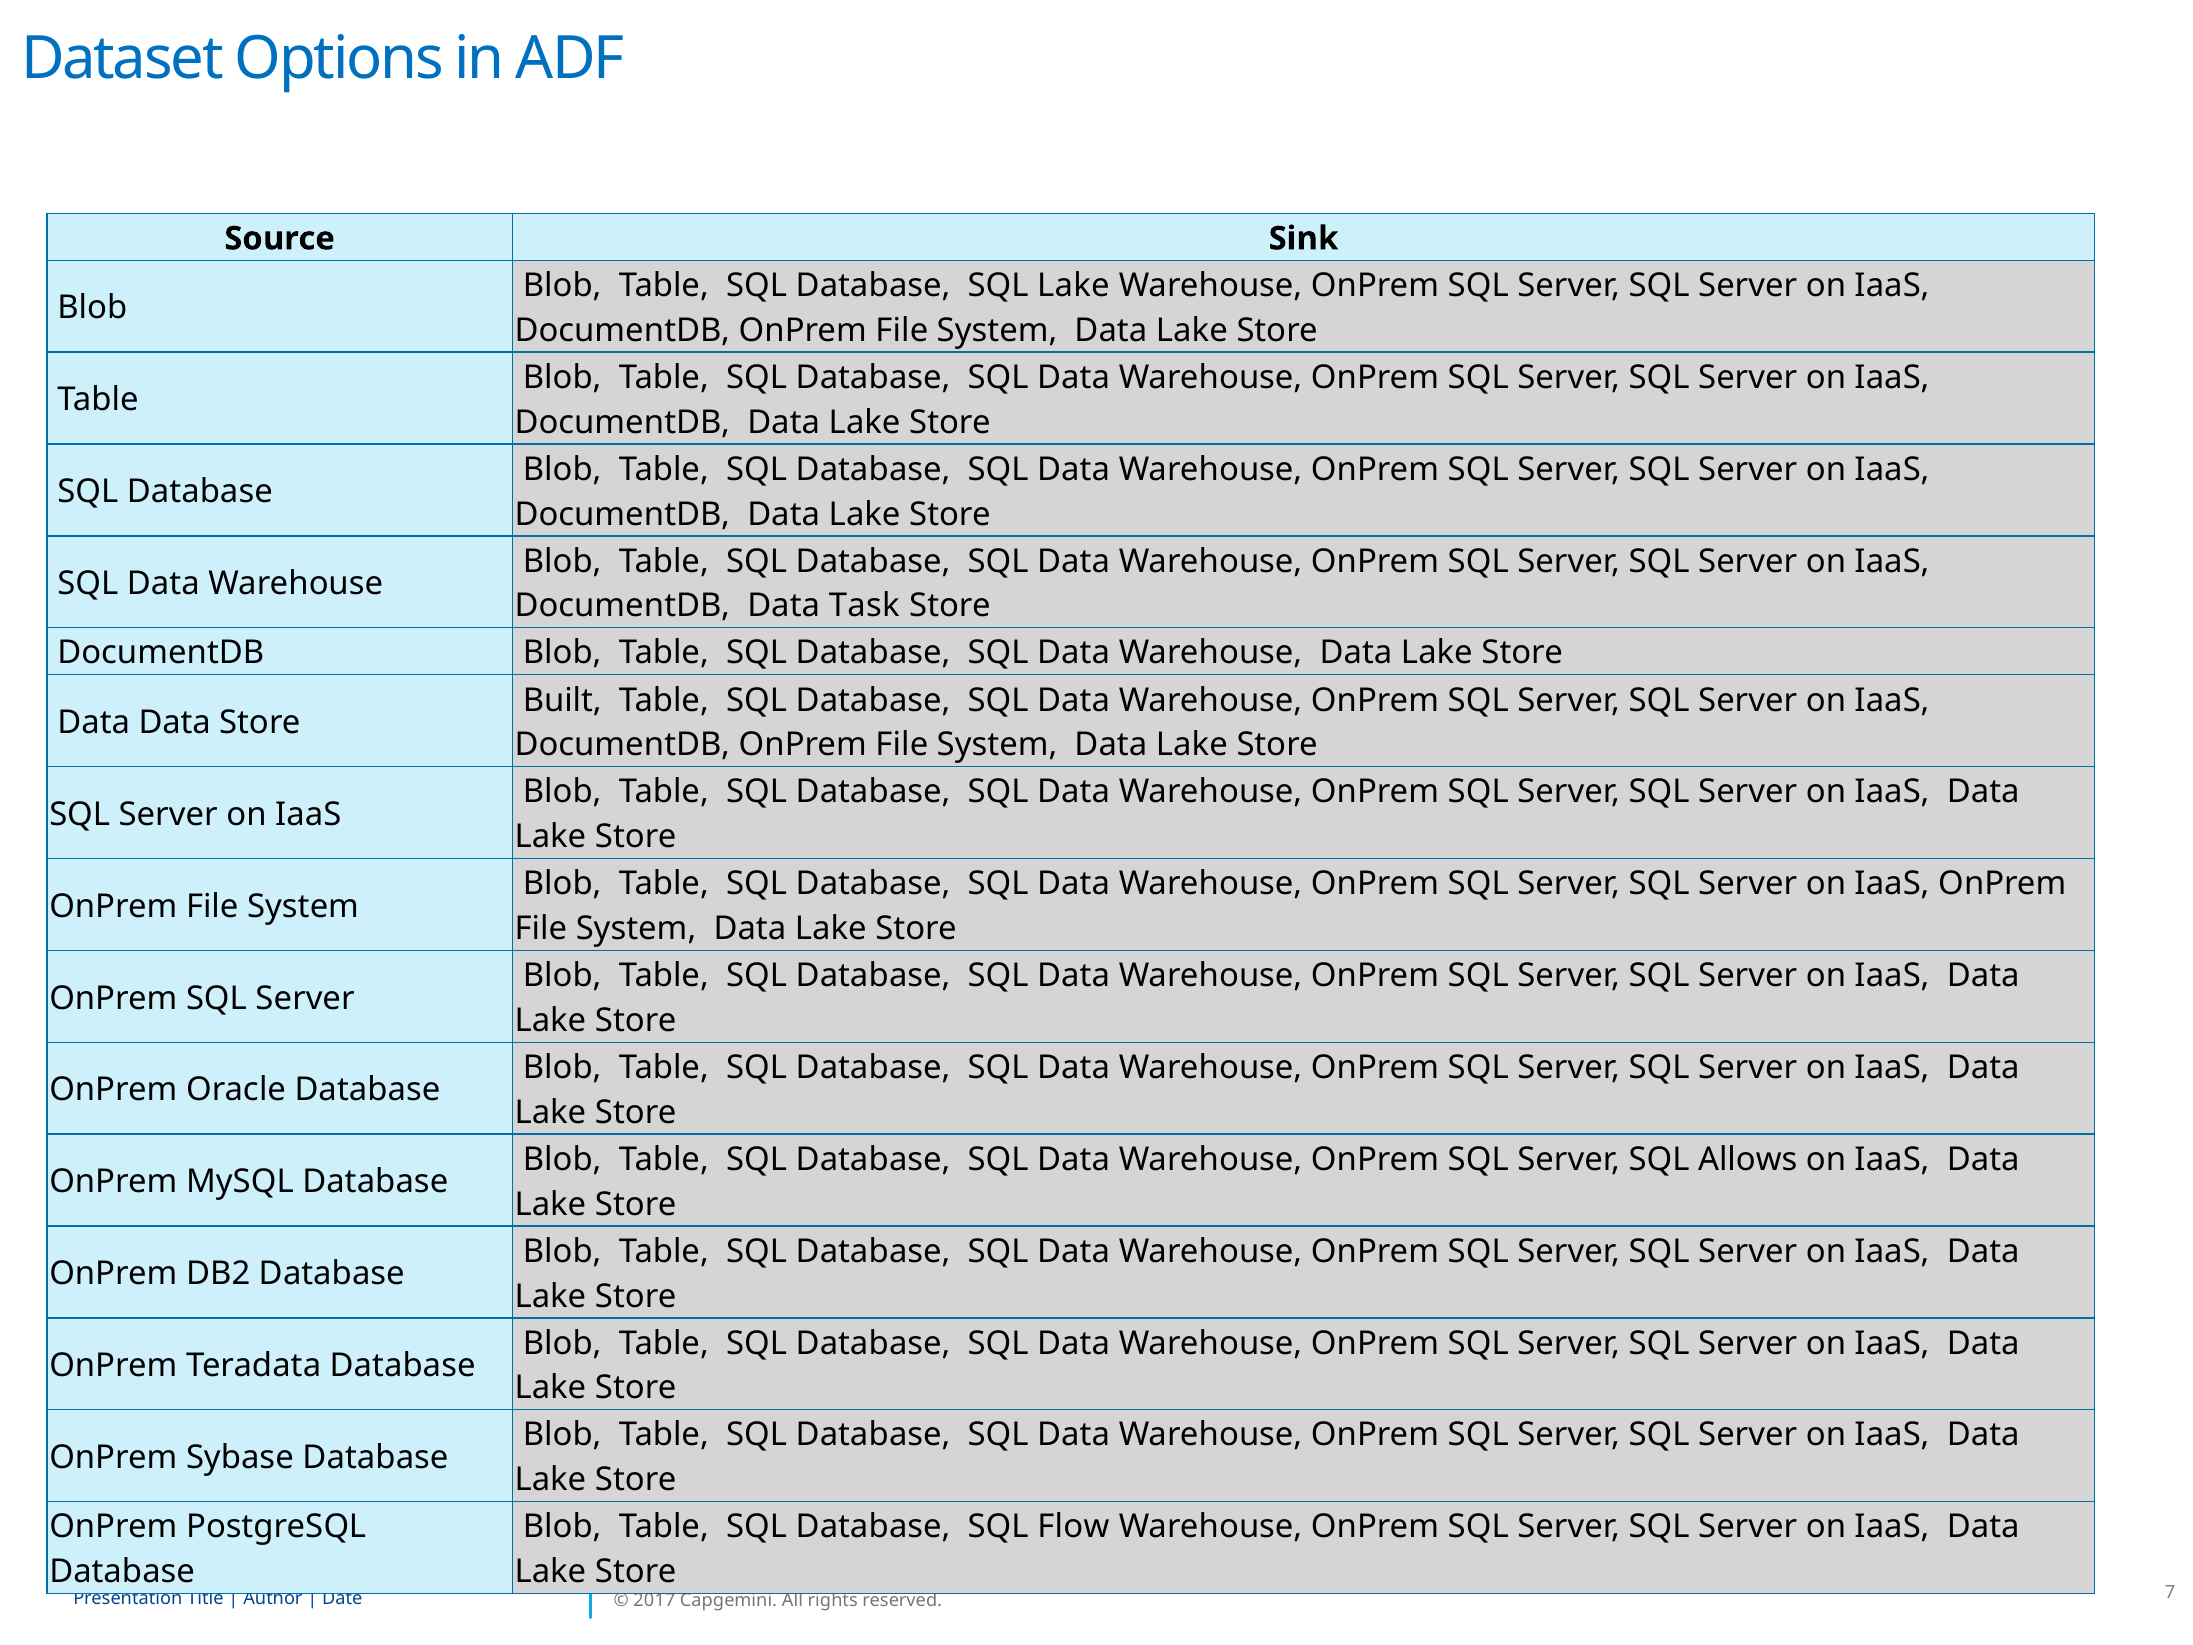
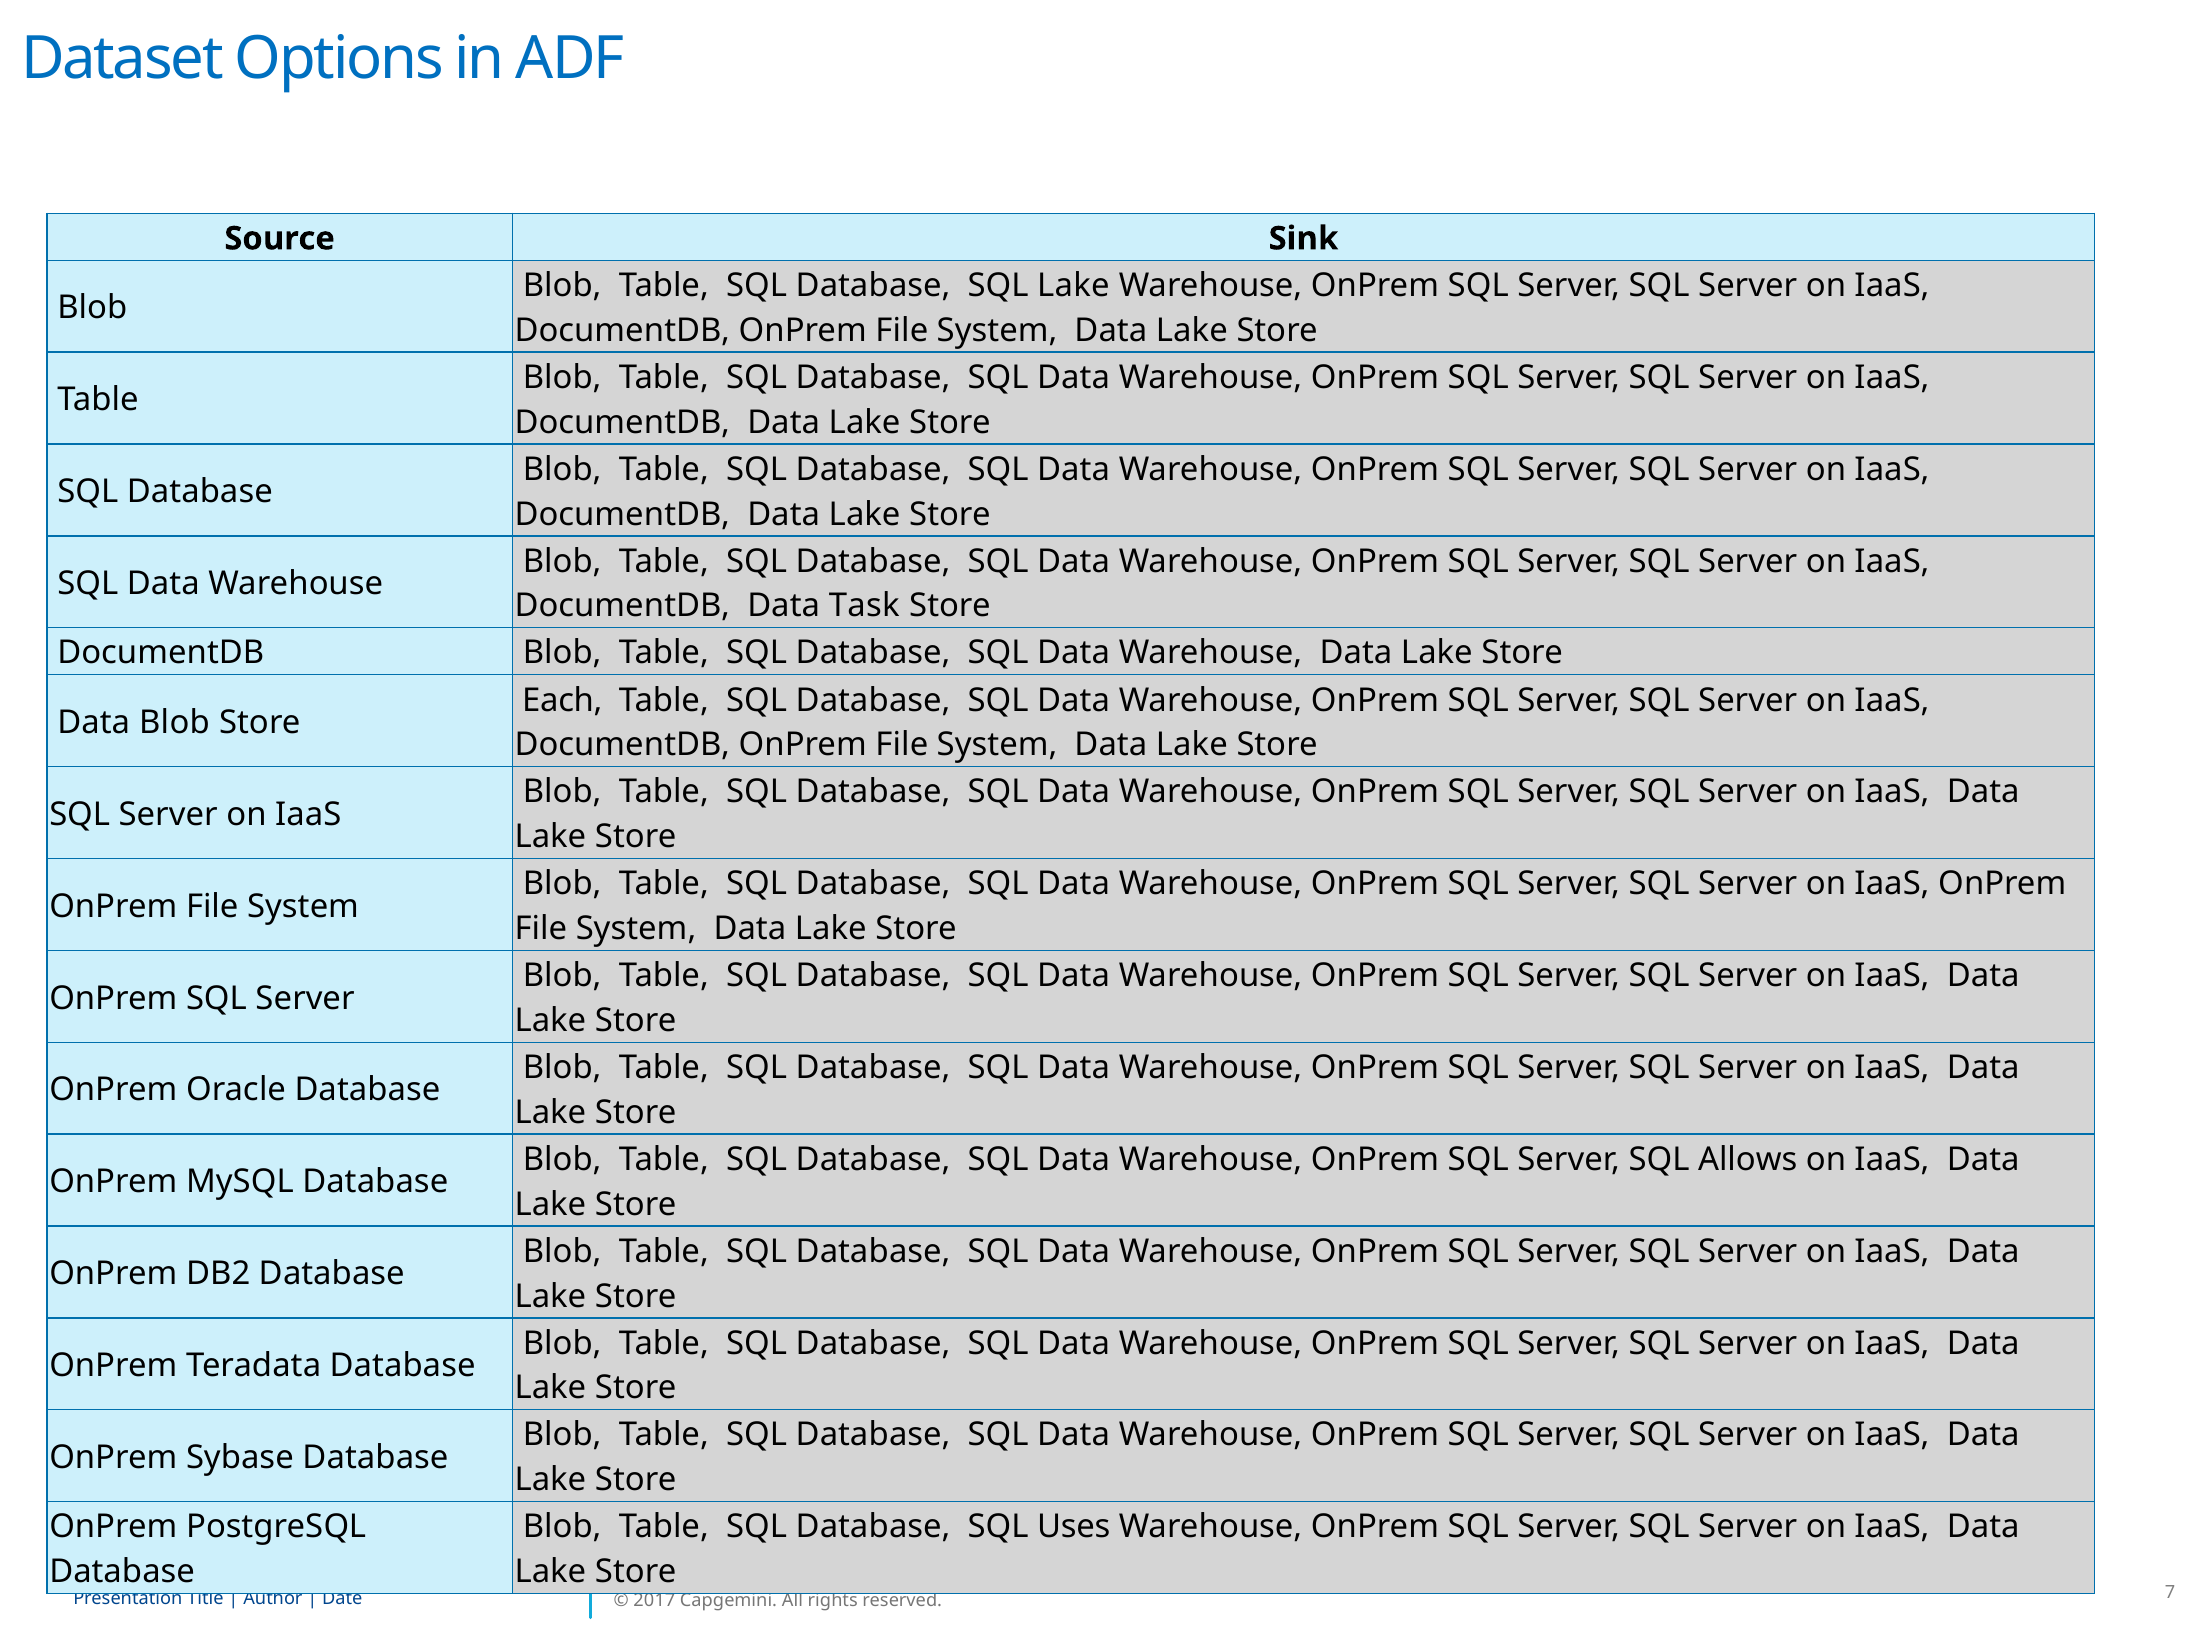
Built: Built -> Each (562, 700)
Data Data: Data -> Blob (174, 722)
Flow: Flow -> Uses (1074, 1527)
